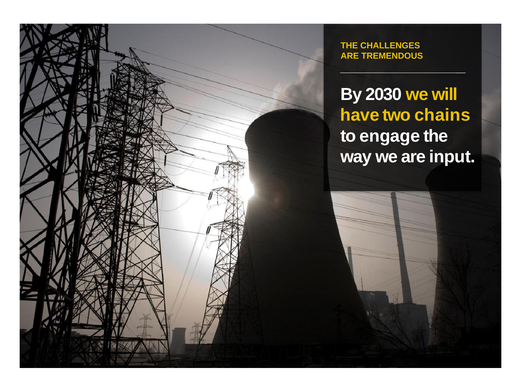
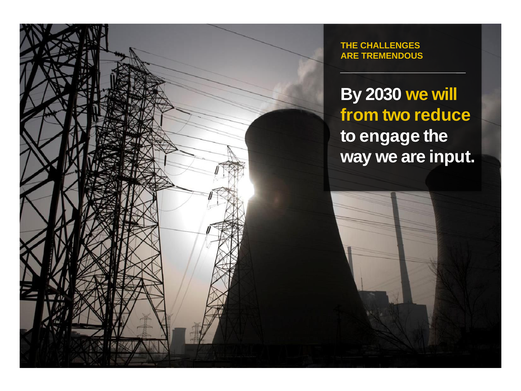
have: have -> from (360, 115)
chains: chains -> reduce (443, 115)
